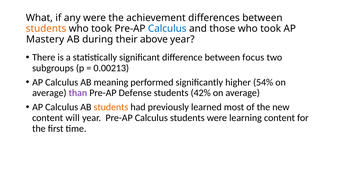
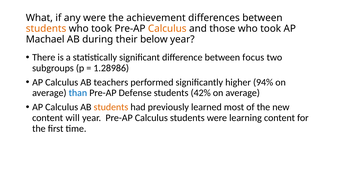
Calculus colour: blue -> orange (167, 29)
Mastery: Mastery -> Machael (45, 39)
above: above -> below (154, 39)
0.00213: 0.00213 -> 1.28986 (111, 68)
meaning: meaning -> teachers (111, 82)
54%: 54% -> 94% (263, 82)
than colour: purple -> blue (78, 93)
